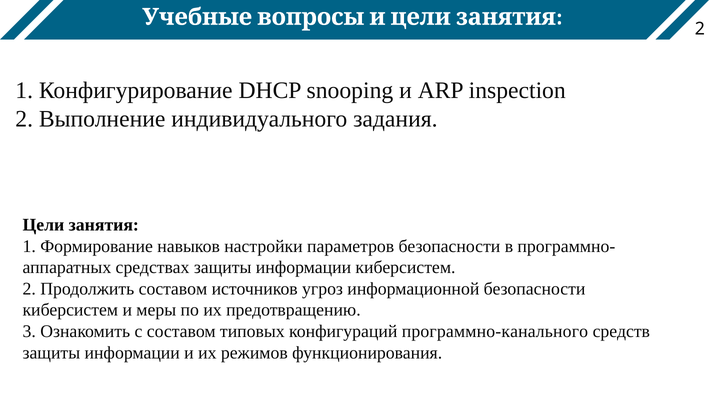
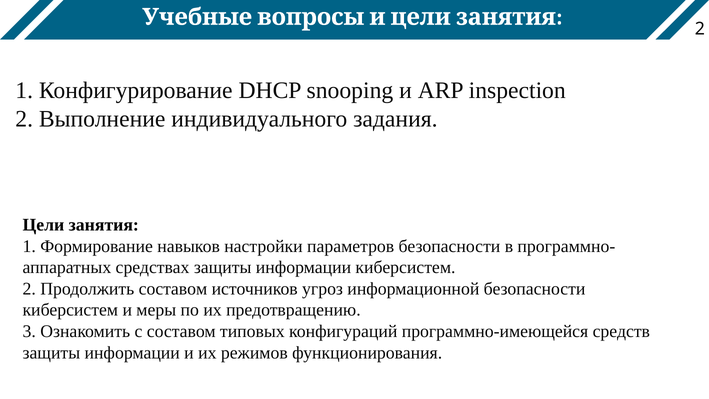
программно-канального: программно-канального -> программно-имеющейся (495, 331)
